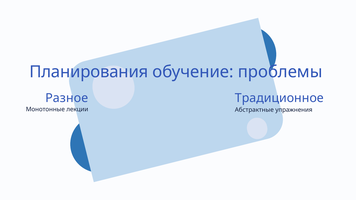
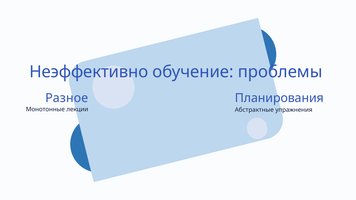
Планирования: Планирования -> Неэффективно (89, 72)
Традиционное: Традиционное -> Планирования (279, 98)
